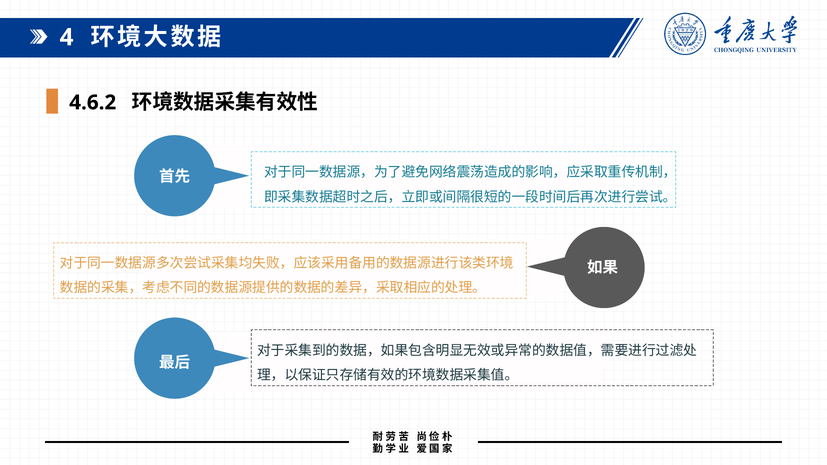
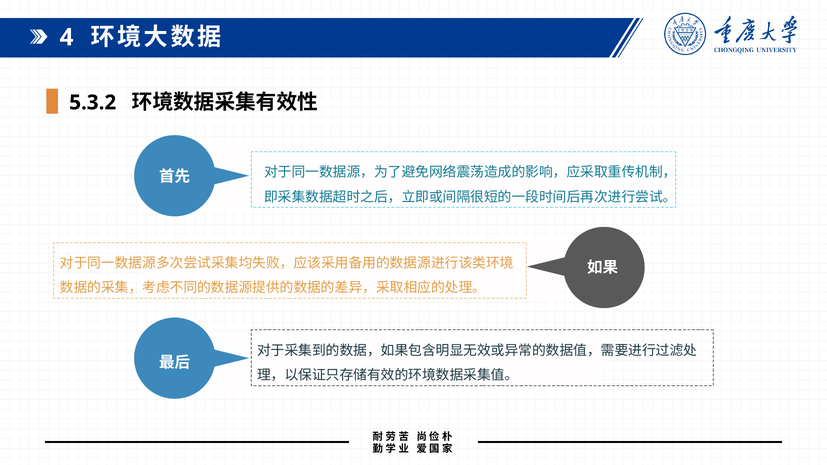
4.6.2: 4.6.2 -> 5.3.2 (93, 103)
